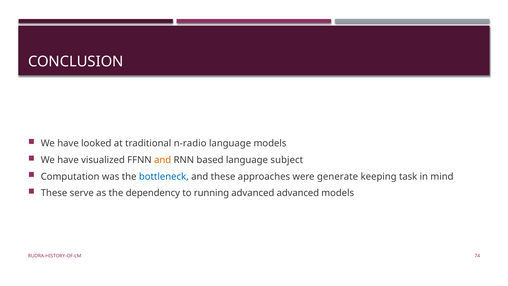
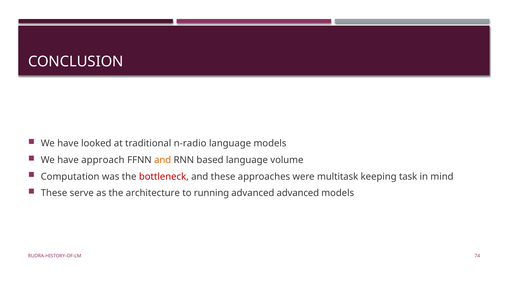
visualized: visualized -> approach (103, 160)
subject: subject -> volume (287, 160)
bottleneck colour: blue -> red (164, 176)
generate: generate -> multitask (338, 176)
dependency: dependency -> architecture (153, 193)
